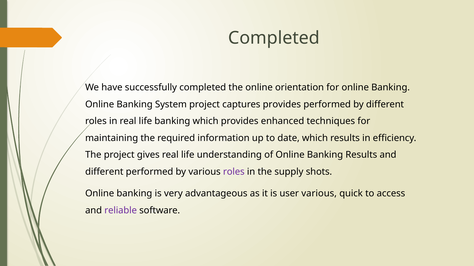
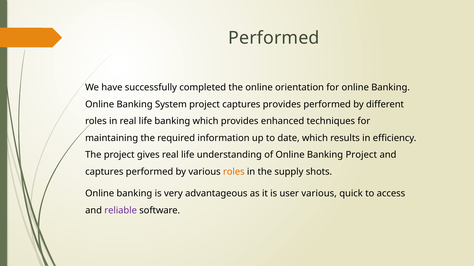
Completed: Completed -> Performed (274, 38)
Banking Results: Results -> Project (361, 155)
different: different -> captures (104, 172)
roles colour: purple -> orange (234, 172)
